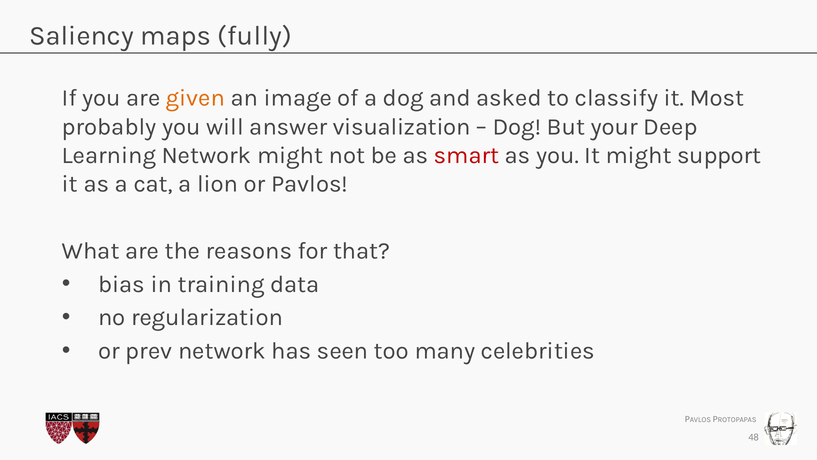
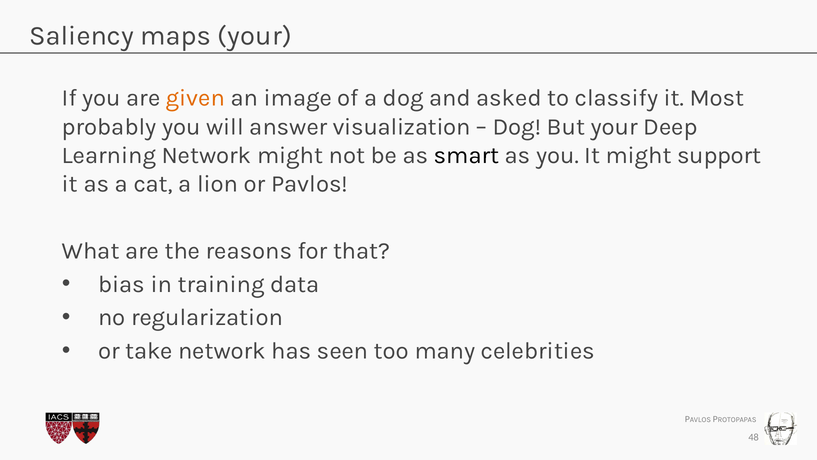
maps fully: fully -> your (255, 36)
smart colour: red -> black (466, 155)
prev: prev -> take (149, 351)
